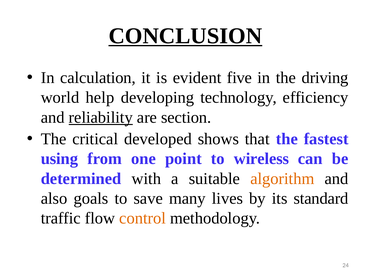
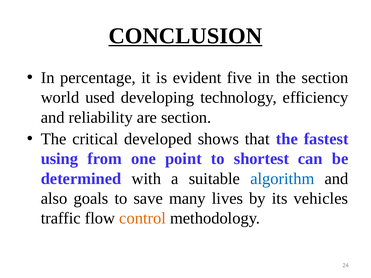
calculation: calculation -> percentage (98, 78)
the driving: driving -> section (325, 78)
help: help -> used (100, 98)
reliability underline: present -> none (101, 117)
wireless: wireless -> shortest (261, 159)
algorithm colour: orange -> blue (282, 179)
standard: standard -> vehicles (321, 199)
